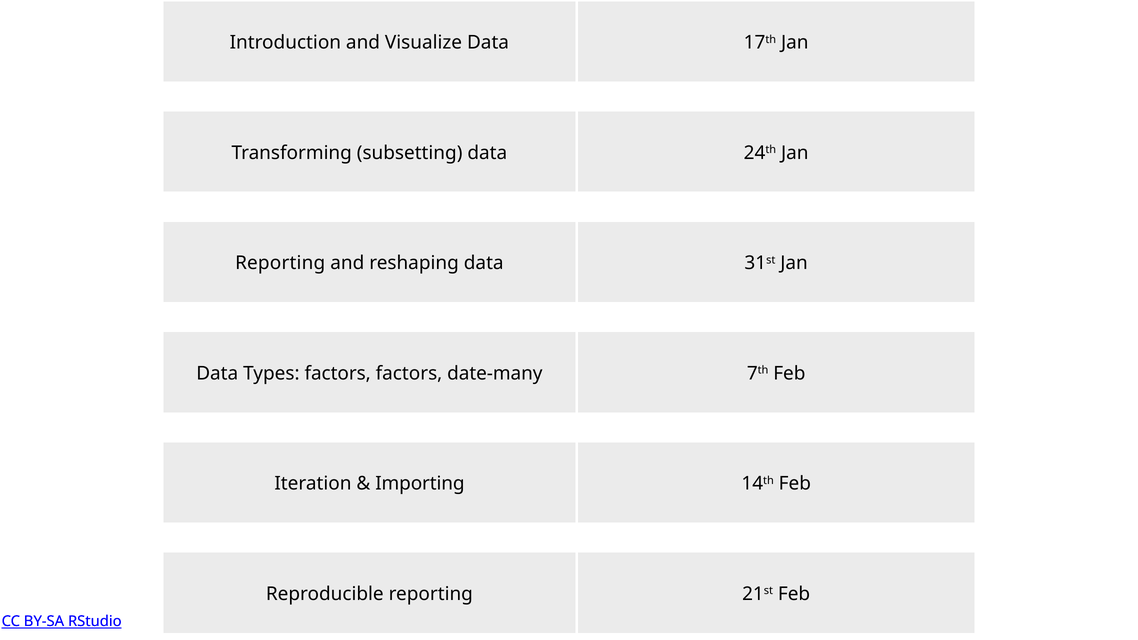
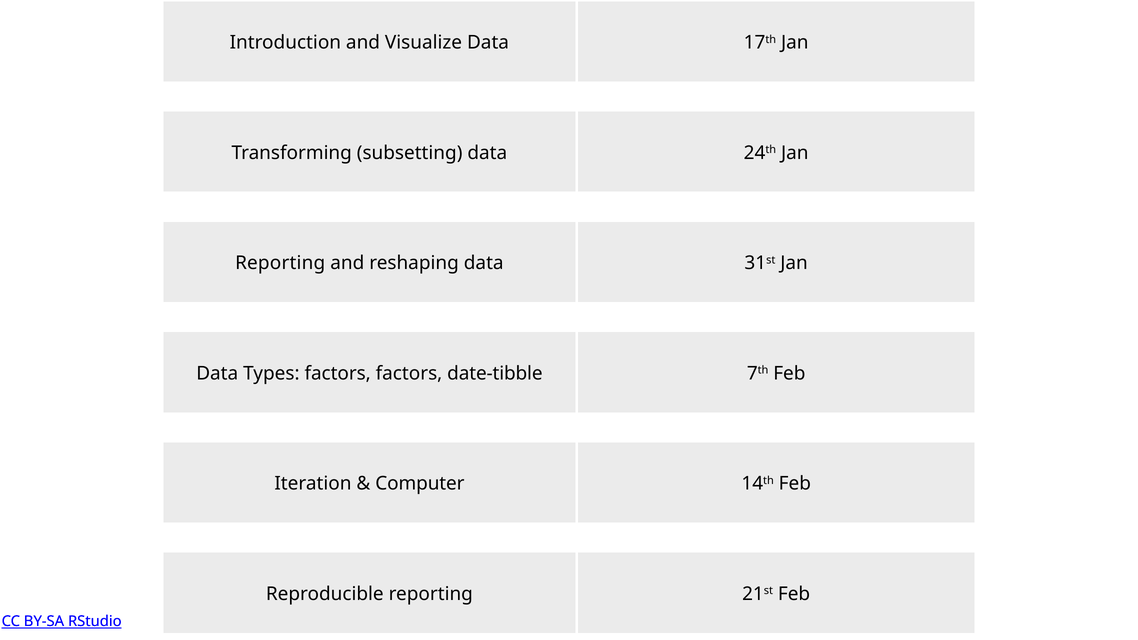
date-many: date-many -> date-tibble (495, 373)
Importing: Importing -> Computer (420, 484)
